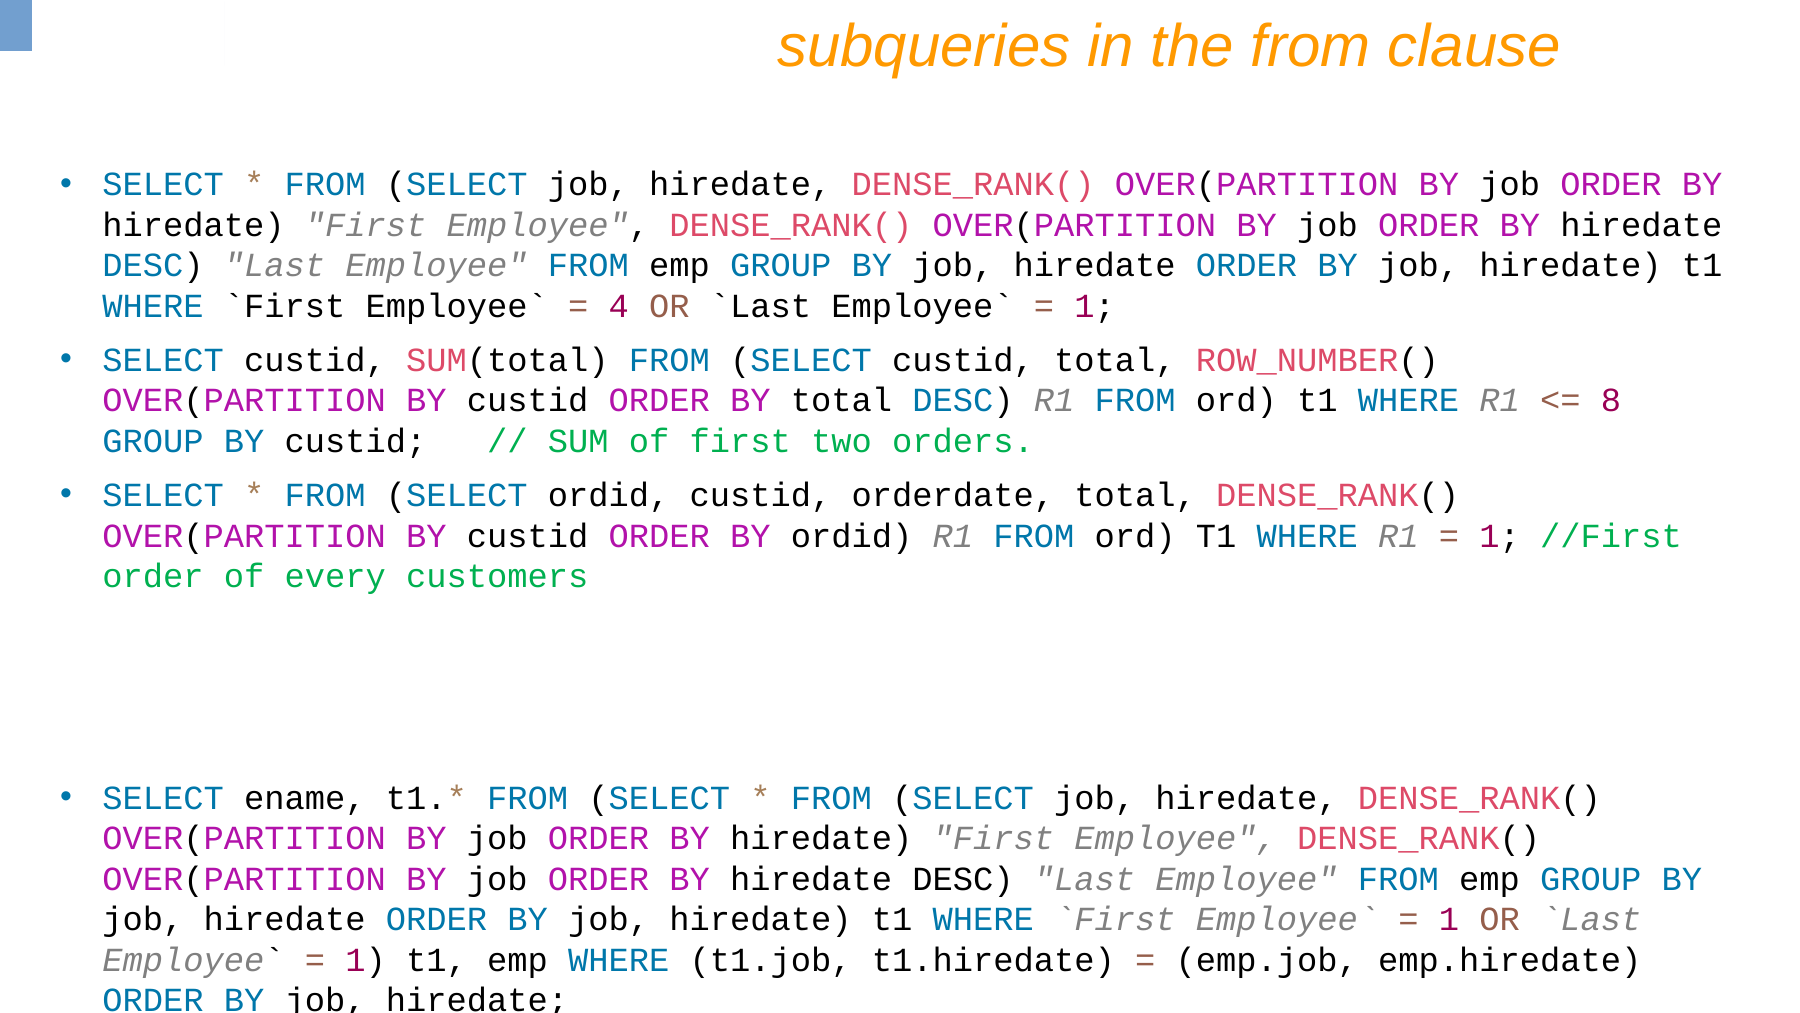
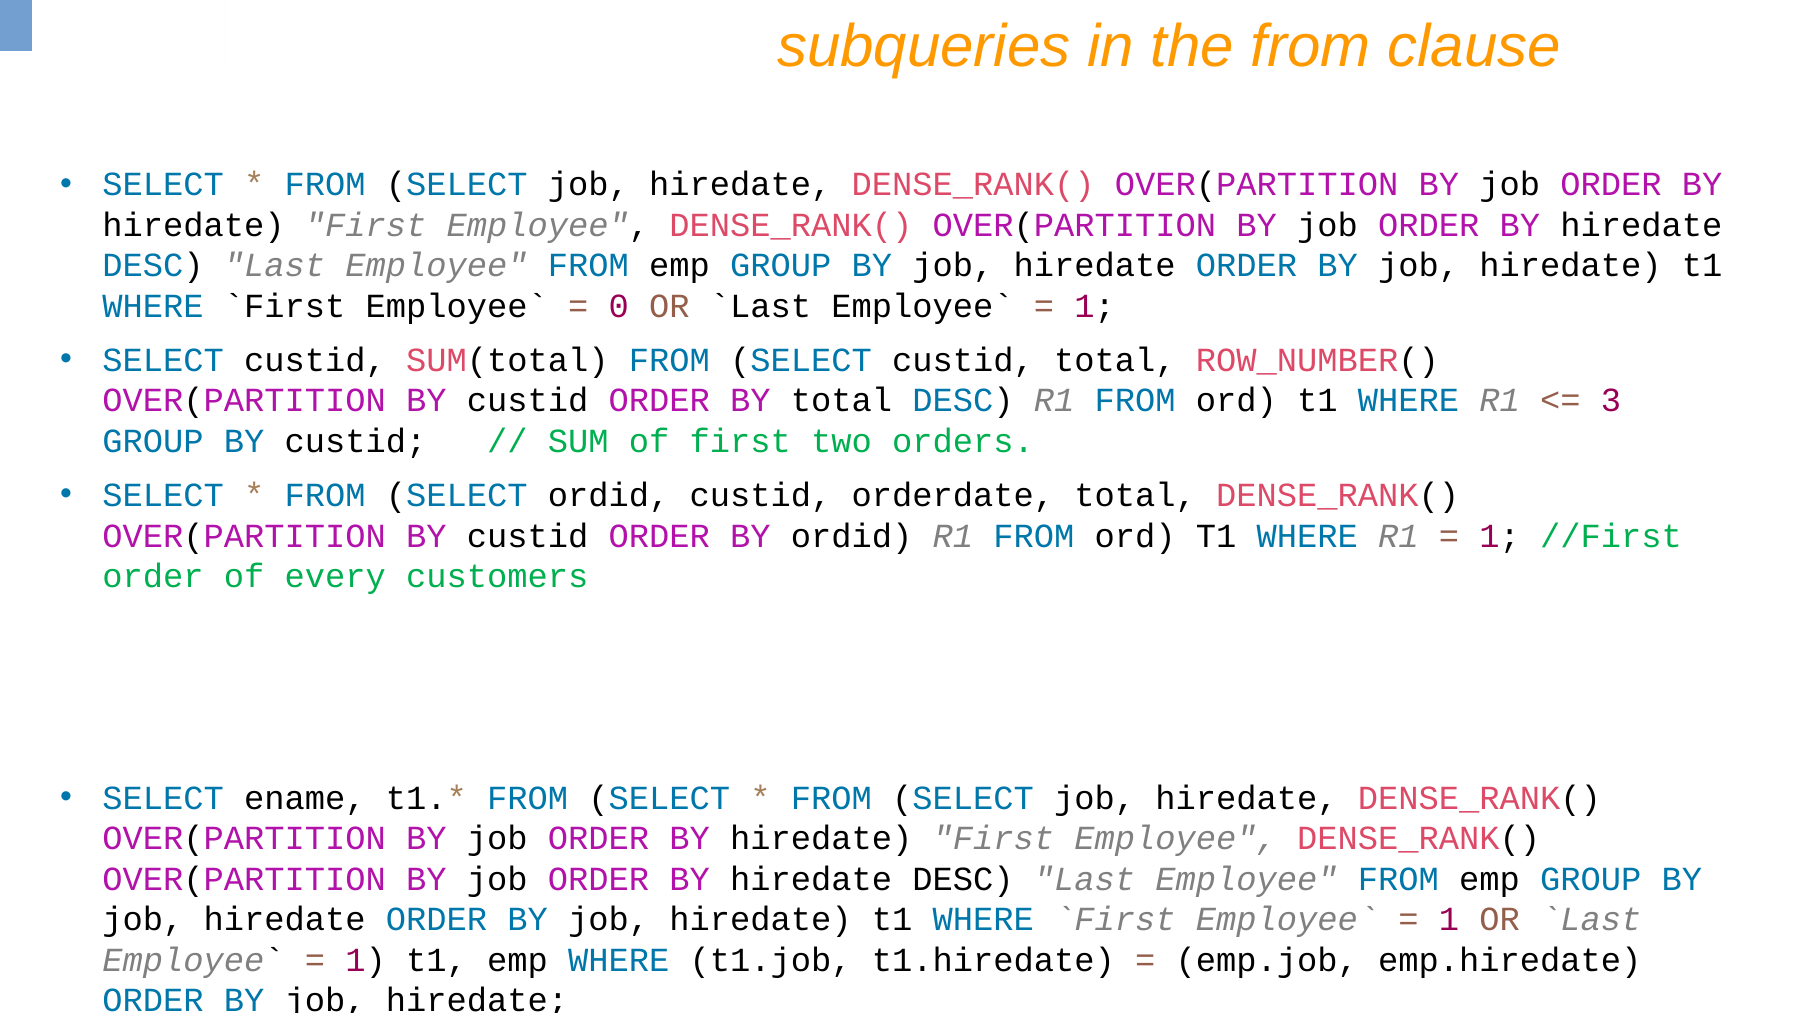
4: 4 -> 0 (619, 306)
8: 8 -> 3 (1611, 401)
